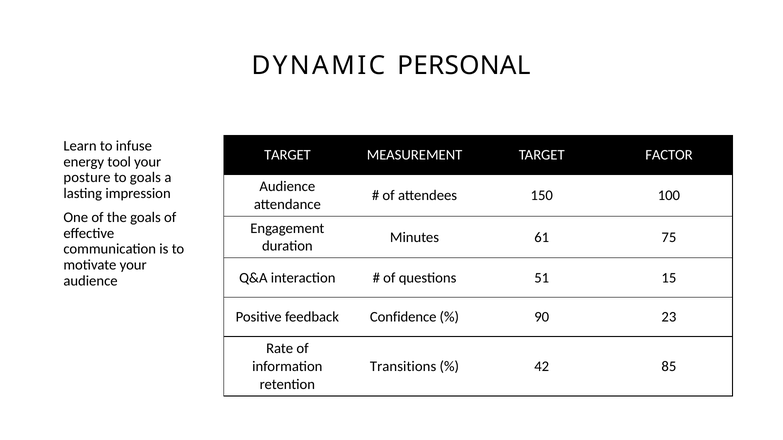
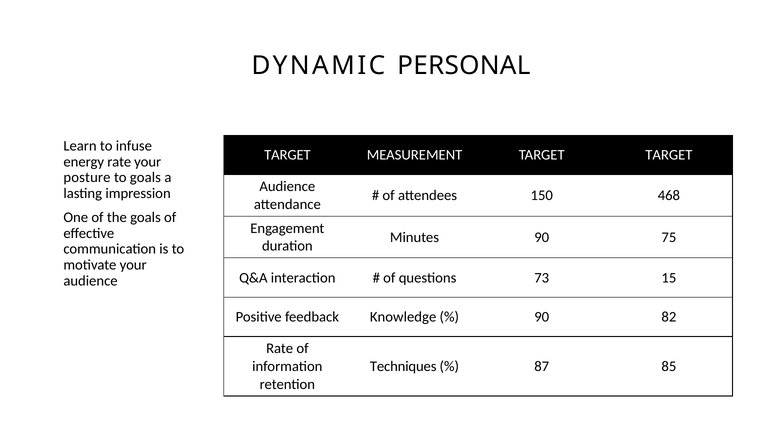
TARGET FACTOR: FACTOR -> TARGET (669, 155)
energy tool: tool -> rate (119, 162)
100: 100 -> 468 (669, 196)
Minutes 61: 61 -> 90 (542, 237)
51: 51 -> 73 (542, 278)
Confidence: Confidence -> Knowledge (403, 317)
23: 23 -> 82 (669, 317)
Transitions: Transitions -> Techniques (403, 367)
42: 42 -> 87 (542, 367)
